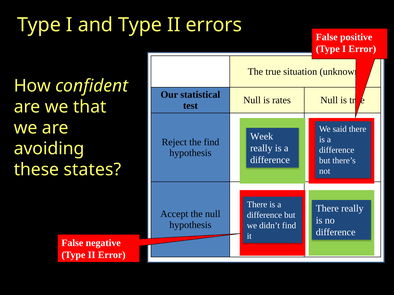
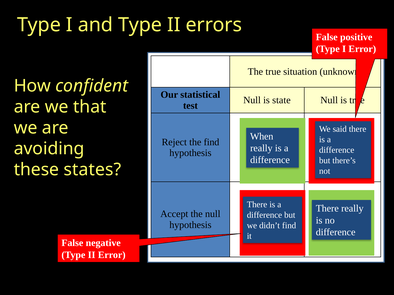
rates: rates -> state (281, 100)
Week: Week -> When (262, 137)
